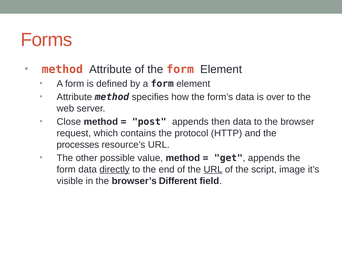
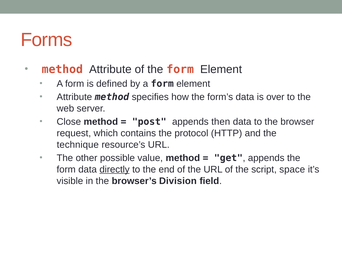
processes: processes -> technique (78, 144)
URL underline: present -> none (213, 169)
image: image -> space (292, 169)
Different: Different -> Division (178, 181)
